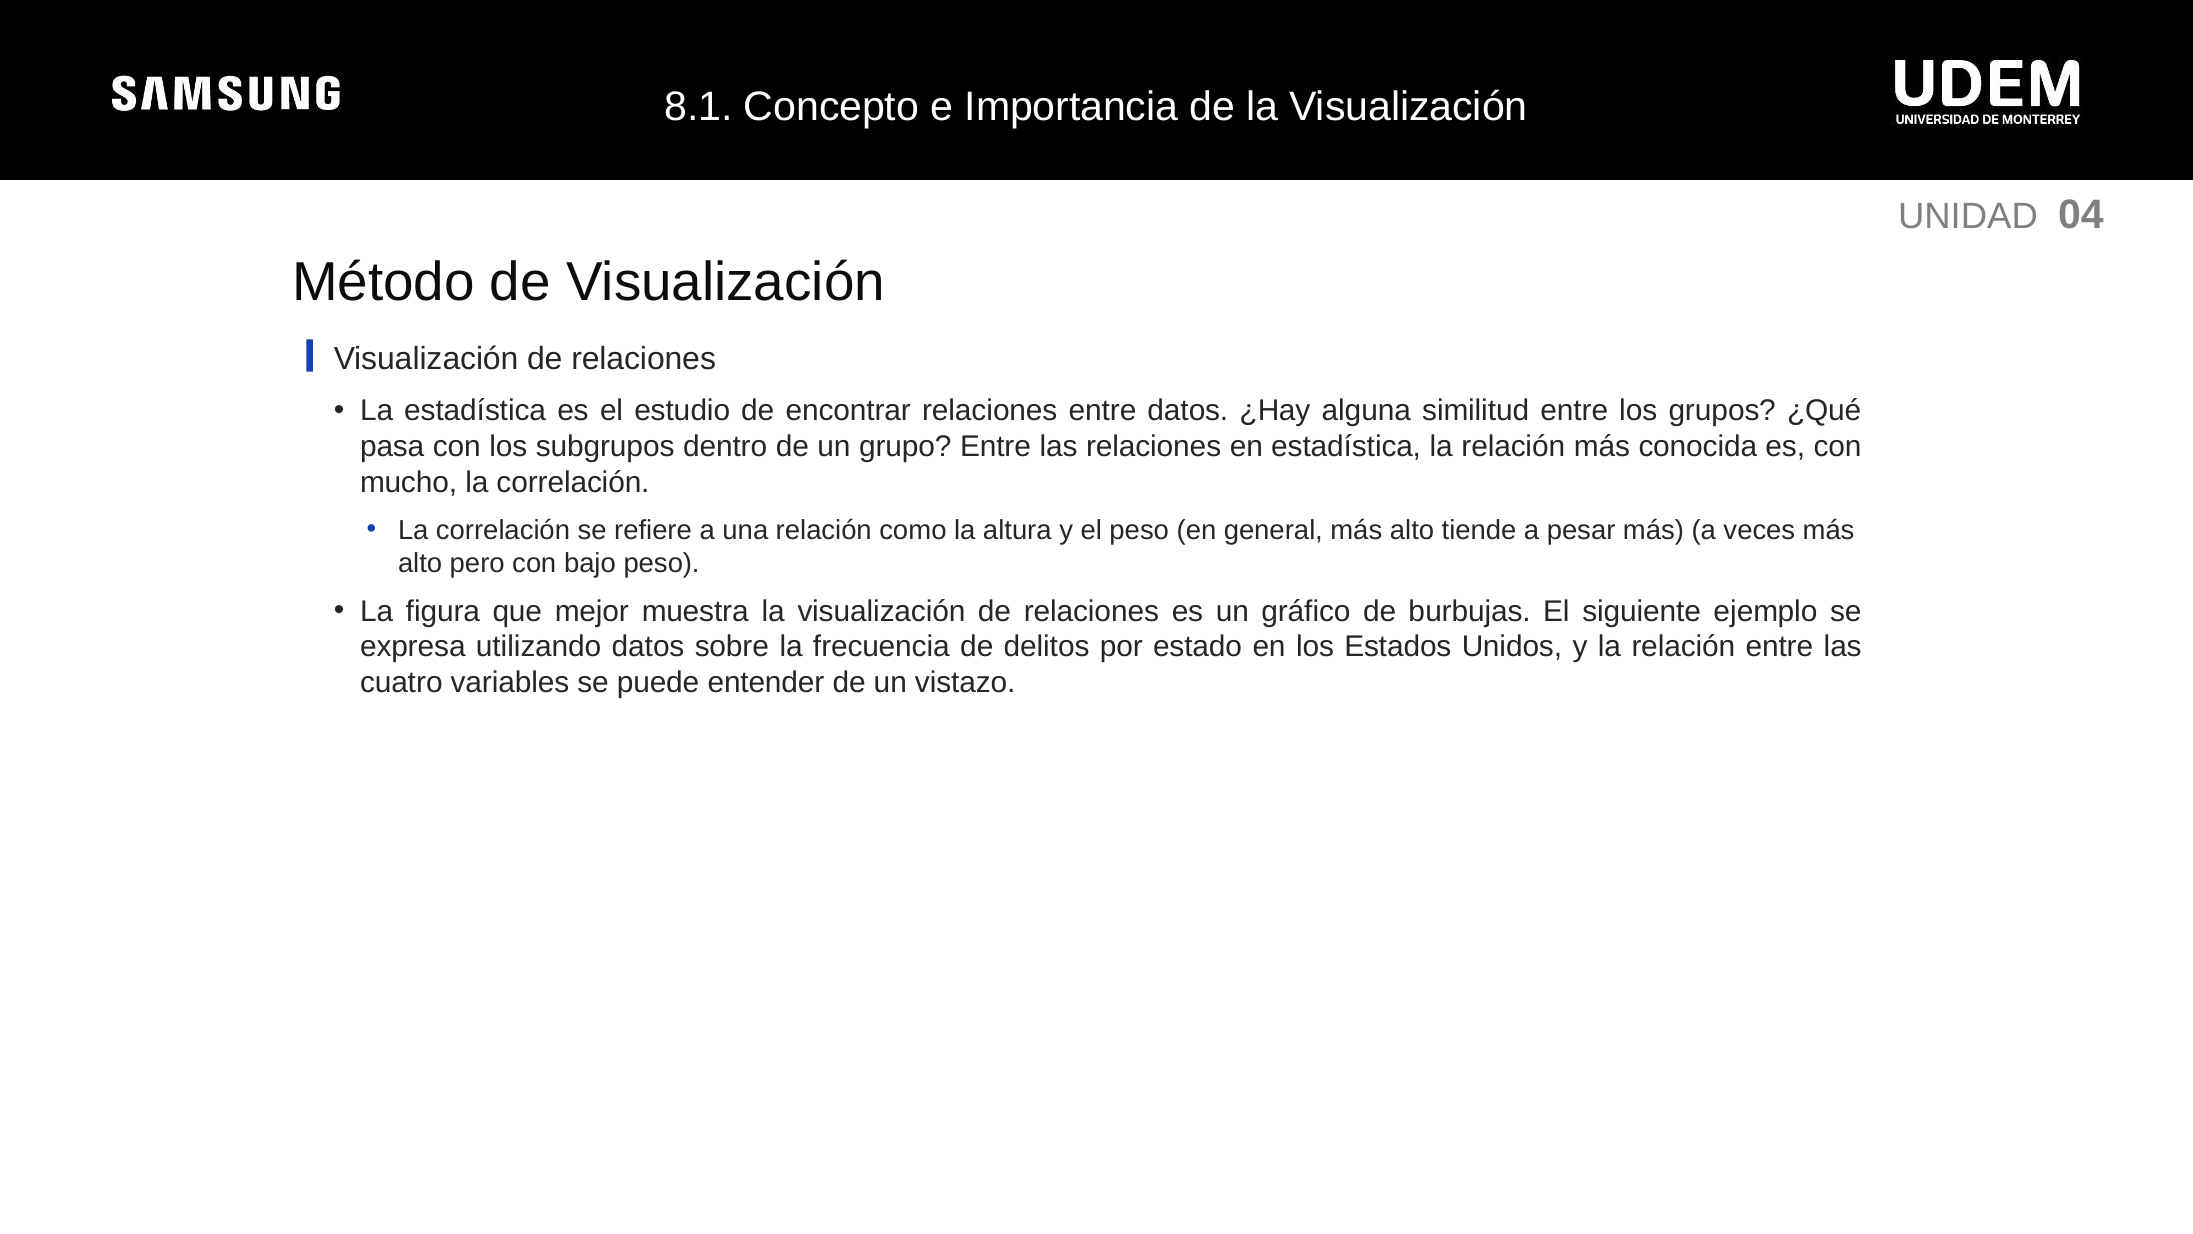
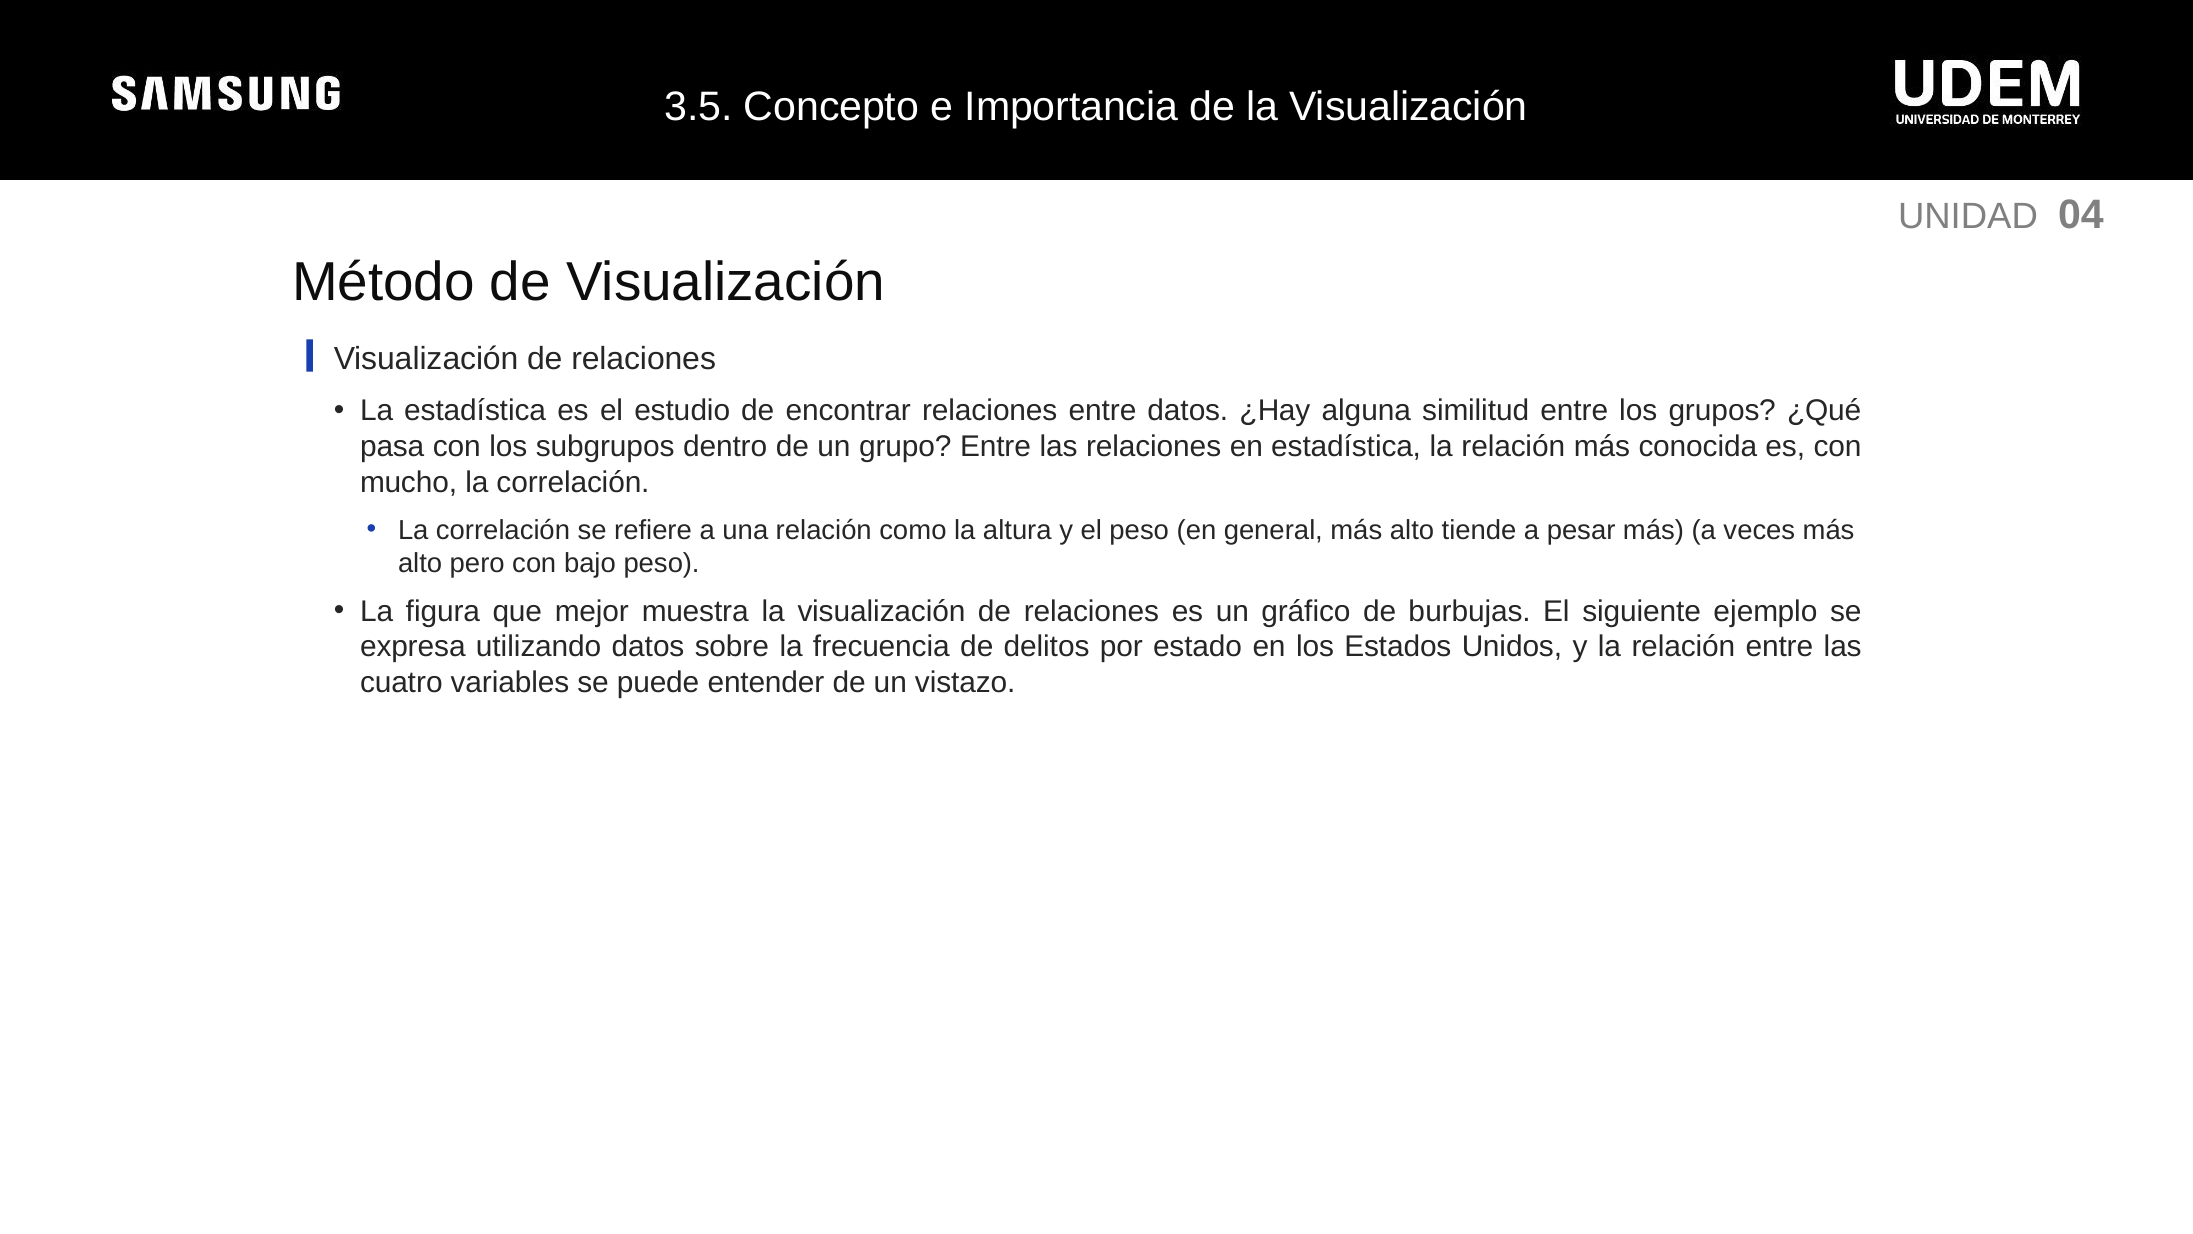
8.1: 8.1 -> 3.5 (699, 107)
